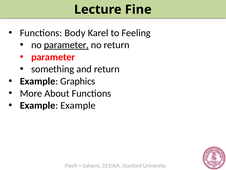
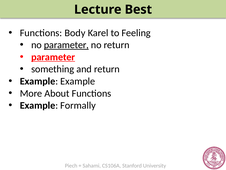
Fine: Fine -> Best (138, 10)
parameter underline: none -> present (53, 57)
Example Graphics: Graphics -> Example (78, 81)
Example Example: Example -> Formally (78, 105)
